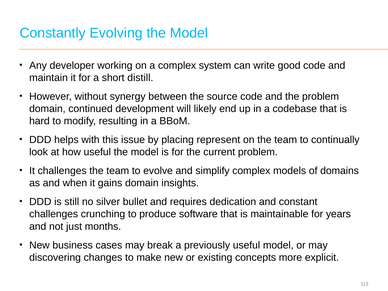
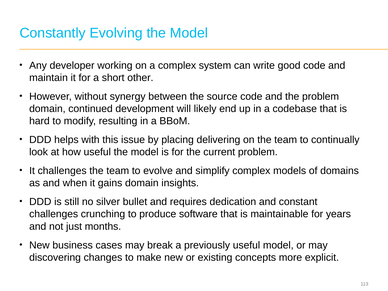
distill: distill -> other (140, 78)
represent: represent -> delivering (218, 140)
